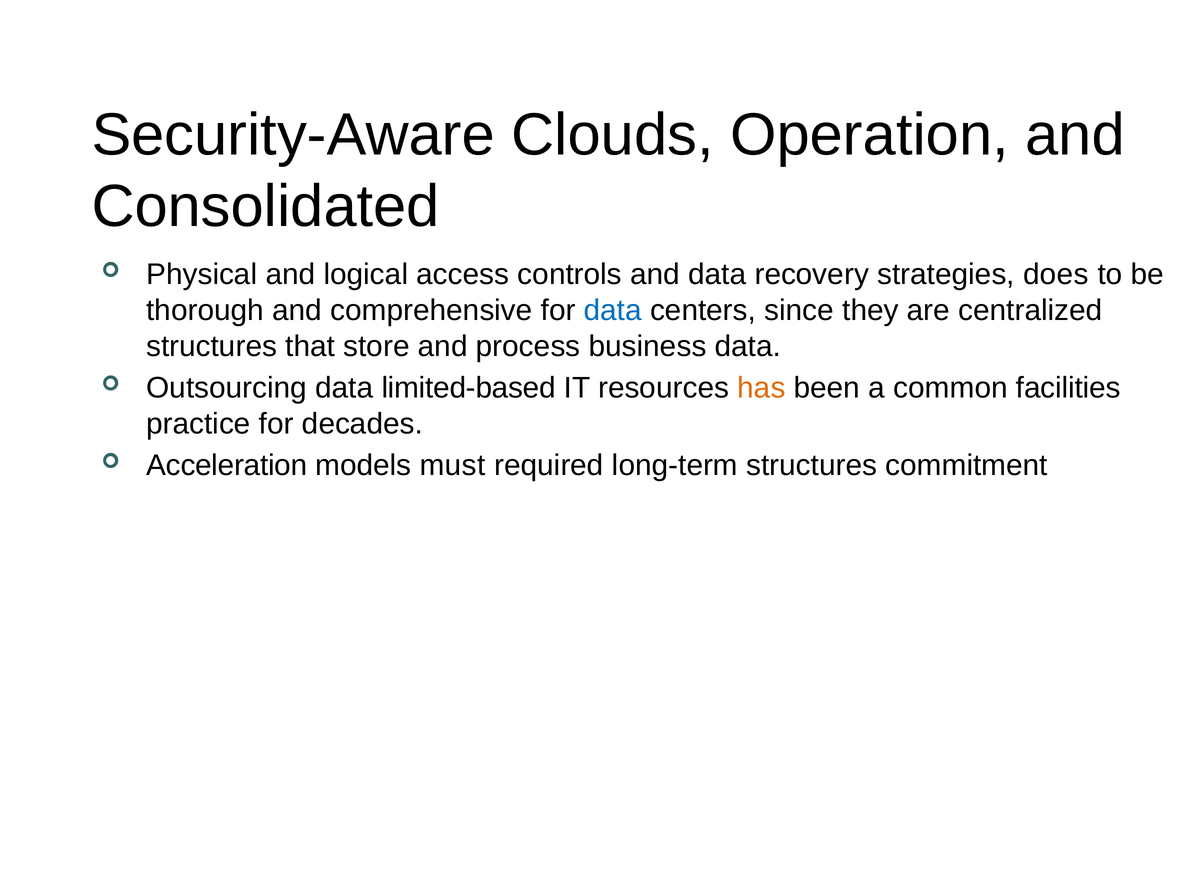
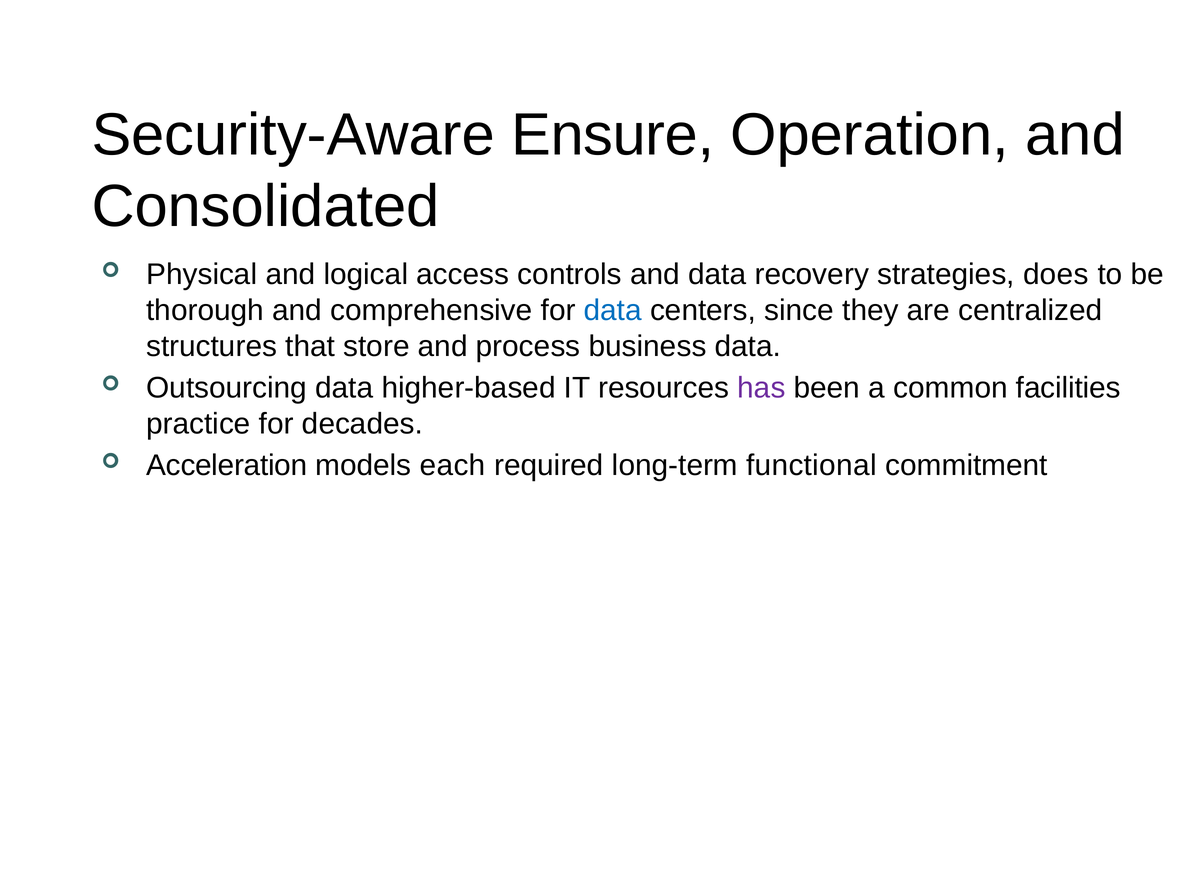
Clouds: Clouds -> Ensure (613, 135)
limited-based: limited-based -> higher-based (469, 388)
has colour: orange -> purple (761, 388)
must: must -> each (453, 466)
long-term structures: structures -> functional (811, 466)
